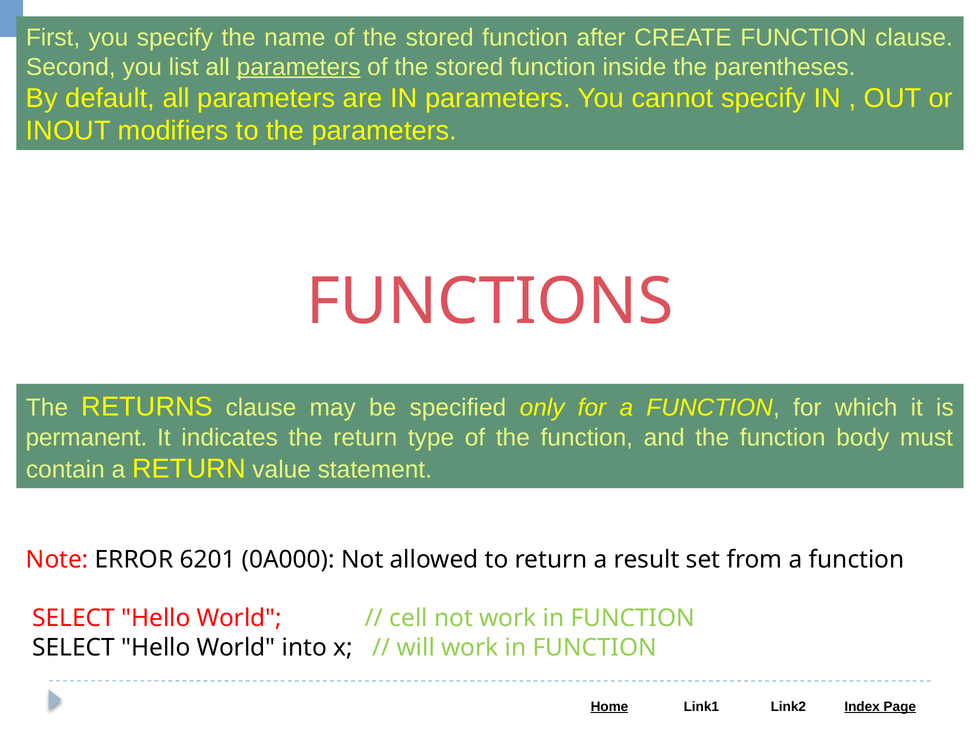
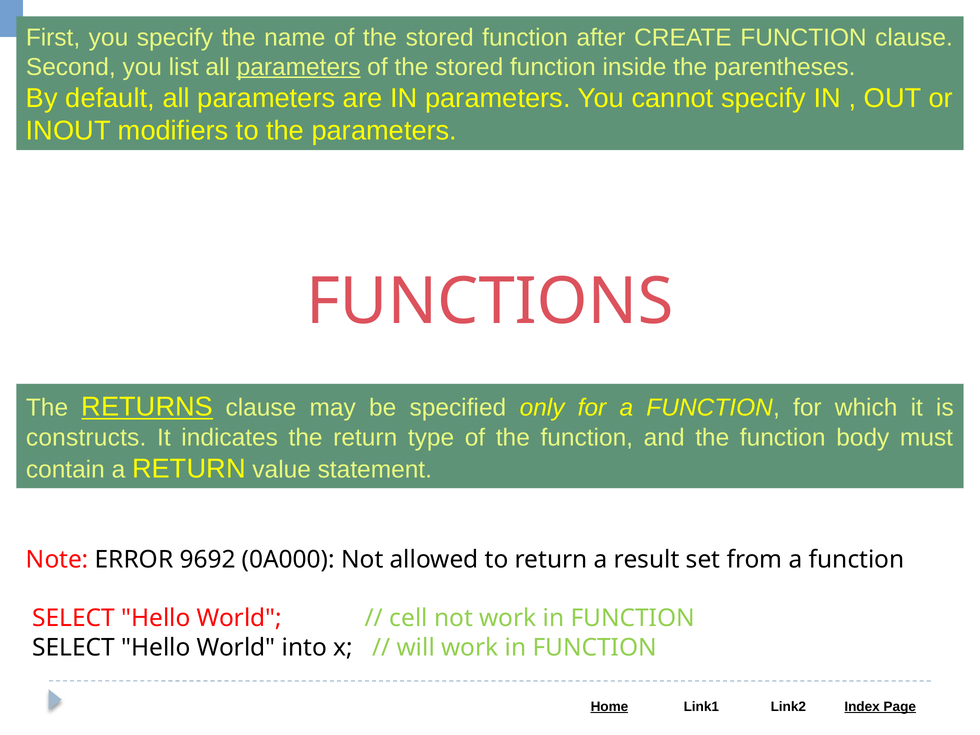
RETURNS underline: none -> present (147, 407)
permanent: permanent -> constructs (86, 438)
6201: 6201 -> 9692 (208, 560)
